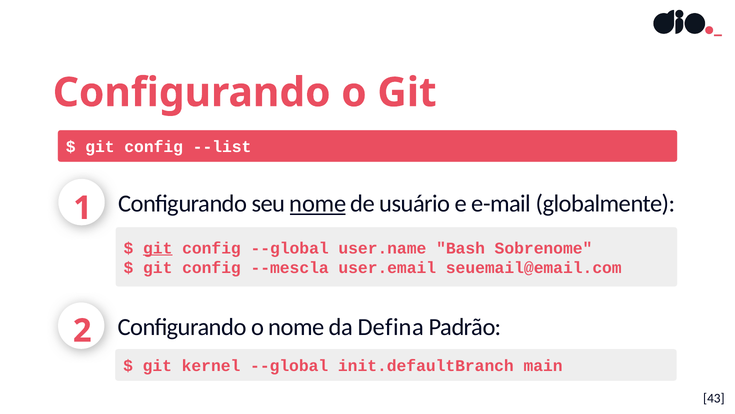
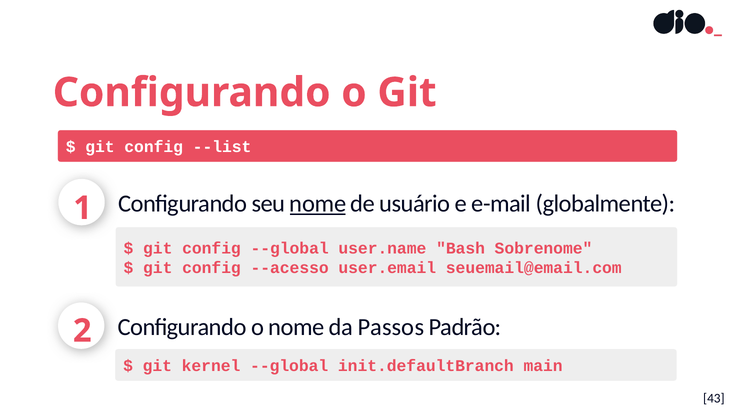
git underline: present -> none (158, 248)
--mescla: --mescla -> --acesso (290, 267)
Defina: Defina -> Passos (391, 327)
